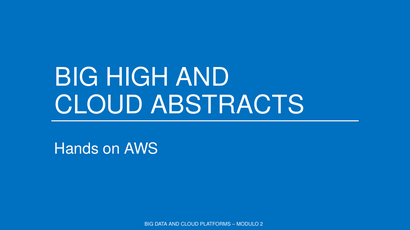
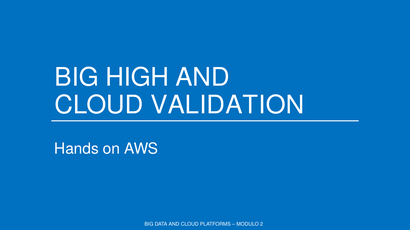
ABSTRACTS: ABSTRACTS -> VALIDATION (227, 105)
